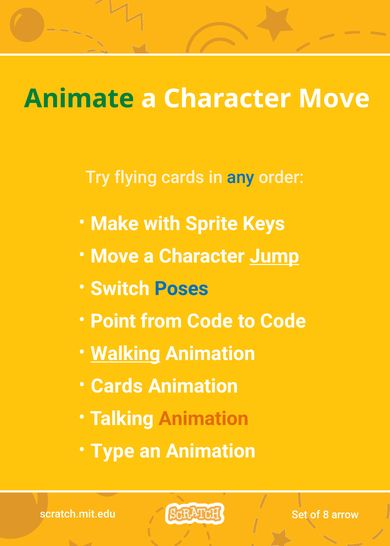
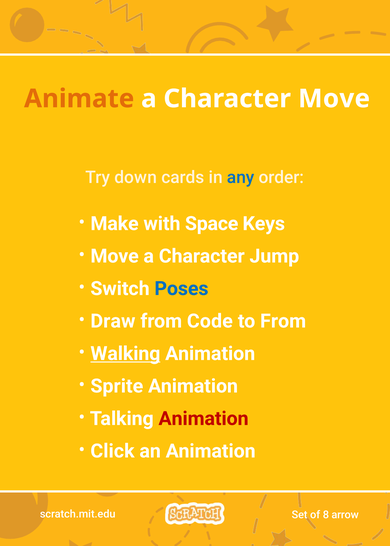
Animate colour: green -> orange (79, 99)
flying: flying -> down (136, 177)
Sprite: Sprite -> Space (212, 224)
Jump underline: present -> none (274, 256)
Point: Point -> Draw (113, 321)
to Code: Code -> From (283, 321)
Cards: Cards -> Sprite (117, 386)
Animation colour: orange -> red (204, 419)
Type: Type -> Click (112, 451)
